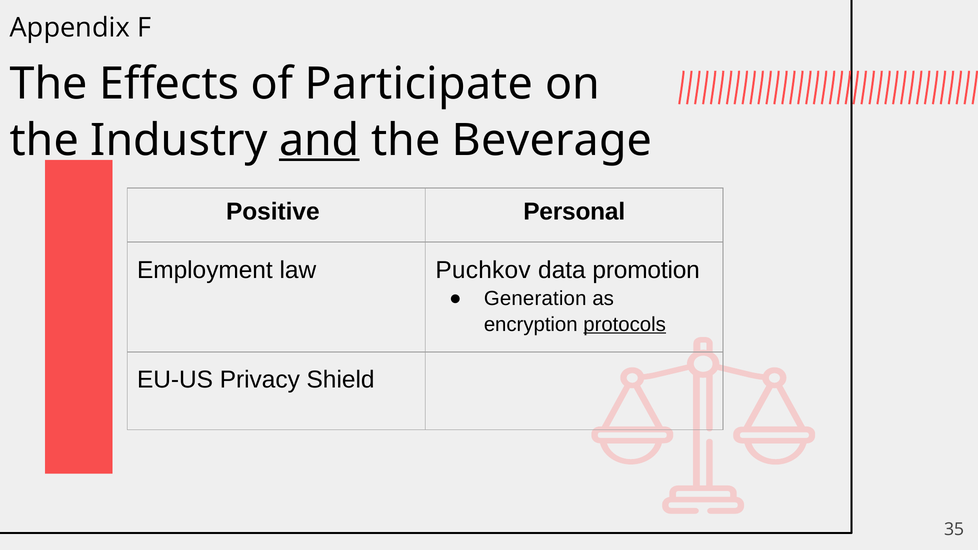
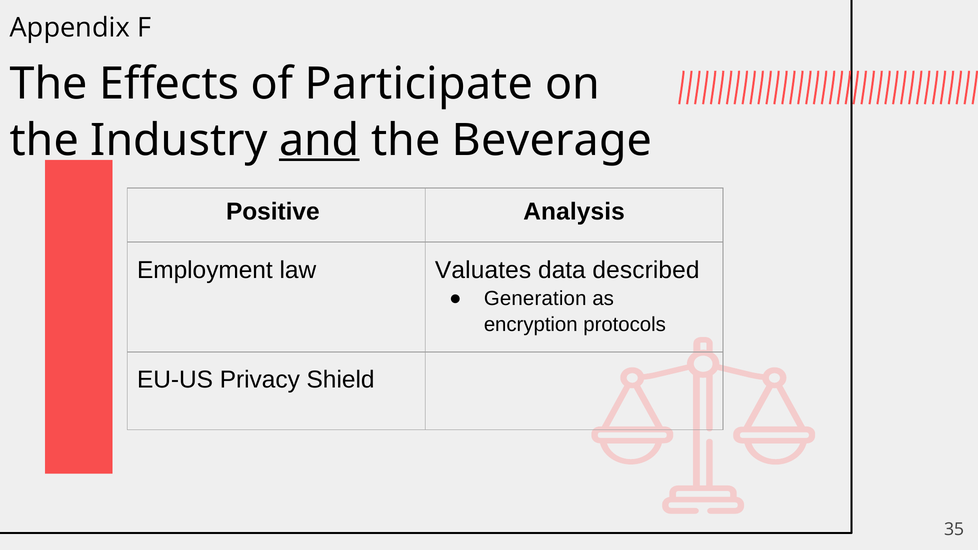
Personal: Personal -> Analysis (574, 212)
Puchkov: Puchkov -> Valuates (483, 270)
promotion: promotion -> described (646, 270)
protocols underline: present -> none (625, 324)
